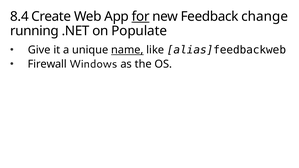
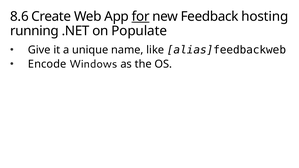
8.4: 8.4 -> 8.6 (19, 16)
change: change -> hosting (265, 16)
name underline: present -> none (127, 50)
Firewall: Firewall -> Encode (47, 64)
